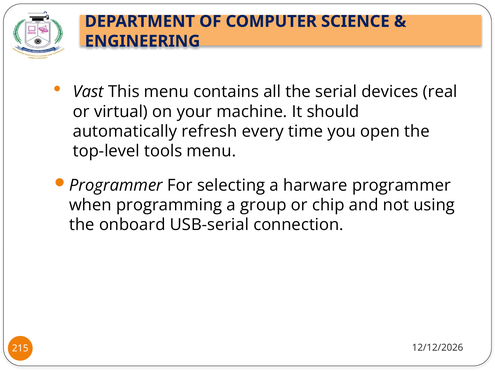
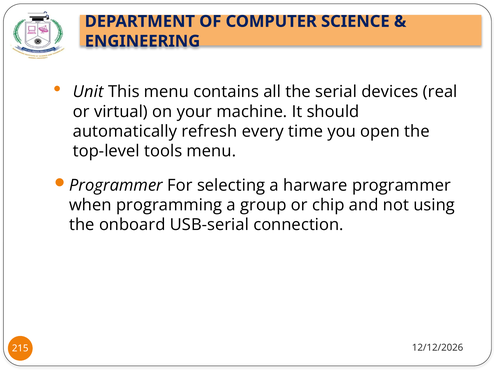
Vast: Vast -> Unit (88, 92)
